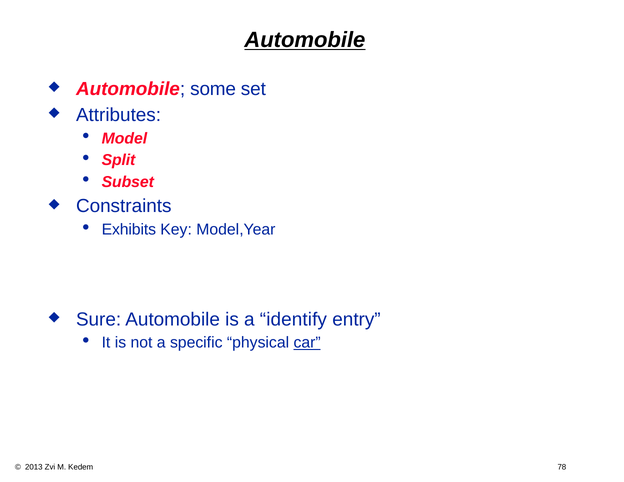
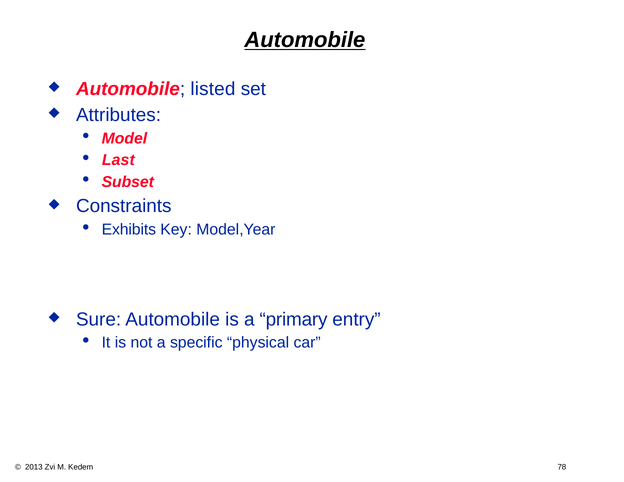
some: some -> listed (213, 89)
Split: Split -> Last (118, 160)
identify: identify -> primary (294, 319)
car underline: present -> none (307, 343)
